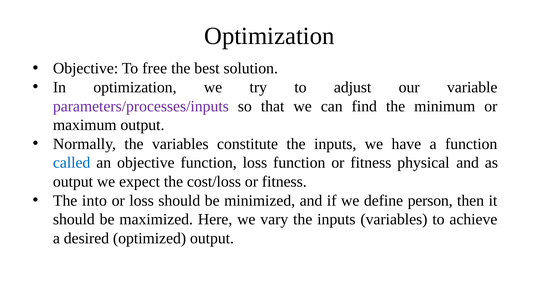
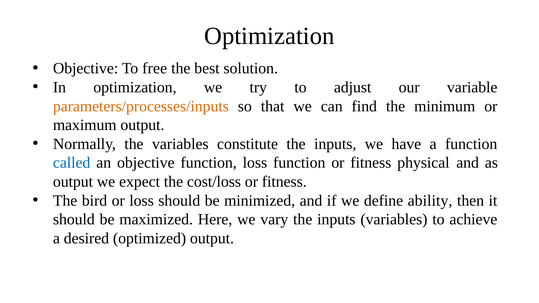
parameters/processes/inputs colour: purple -> orange (141, 106)
into: into -> bird (95, 201)
person: person -> ability (430, 201)
